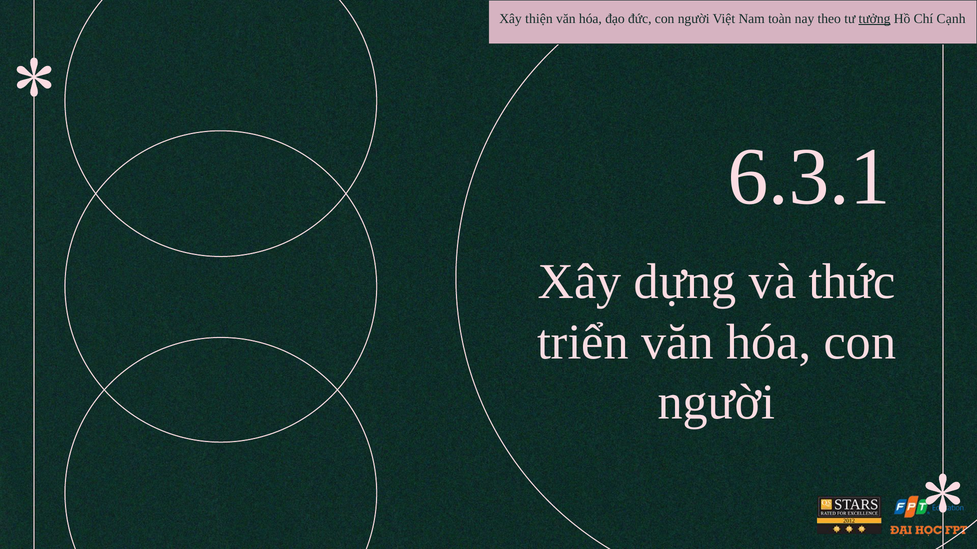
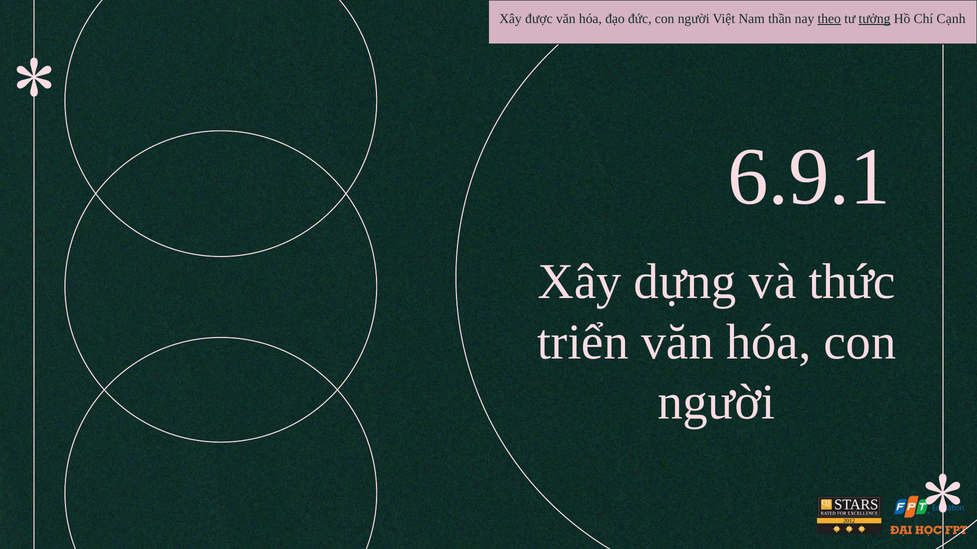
thiện: thiện -> được (539, 19)
toàn: toàn -> thần (780, 19)
theo underline: none -> present (829, 19)
6.3.1: 6.3.1 -> 6.9.1 (809, 177)
